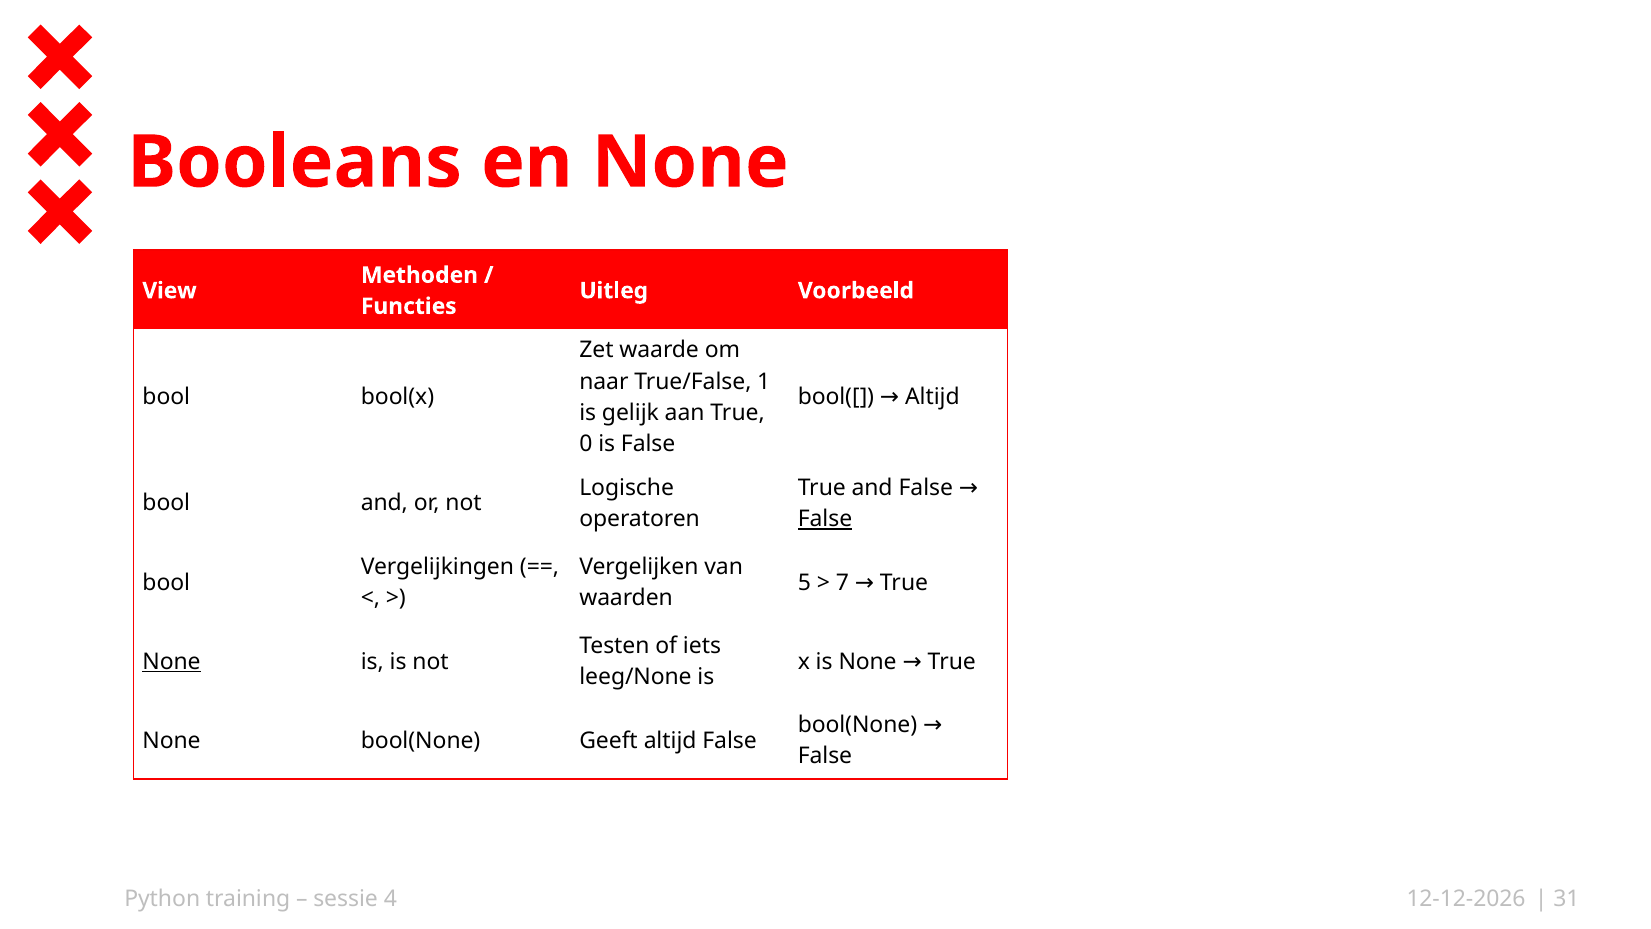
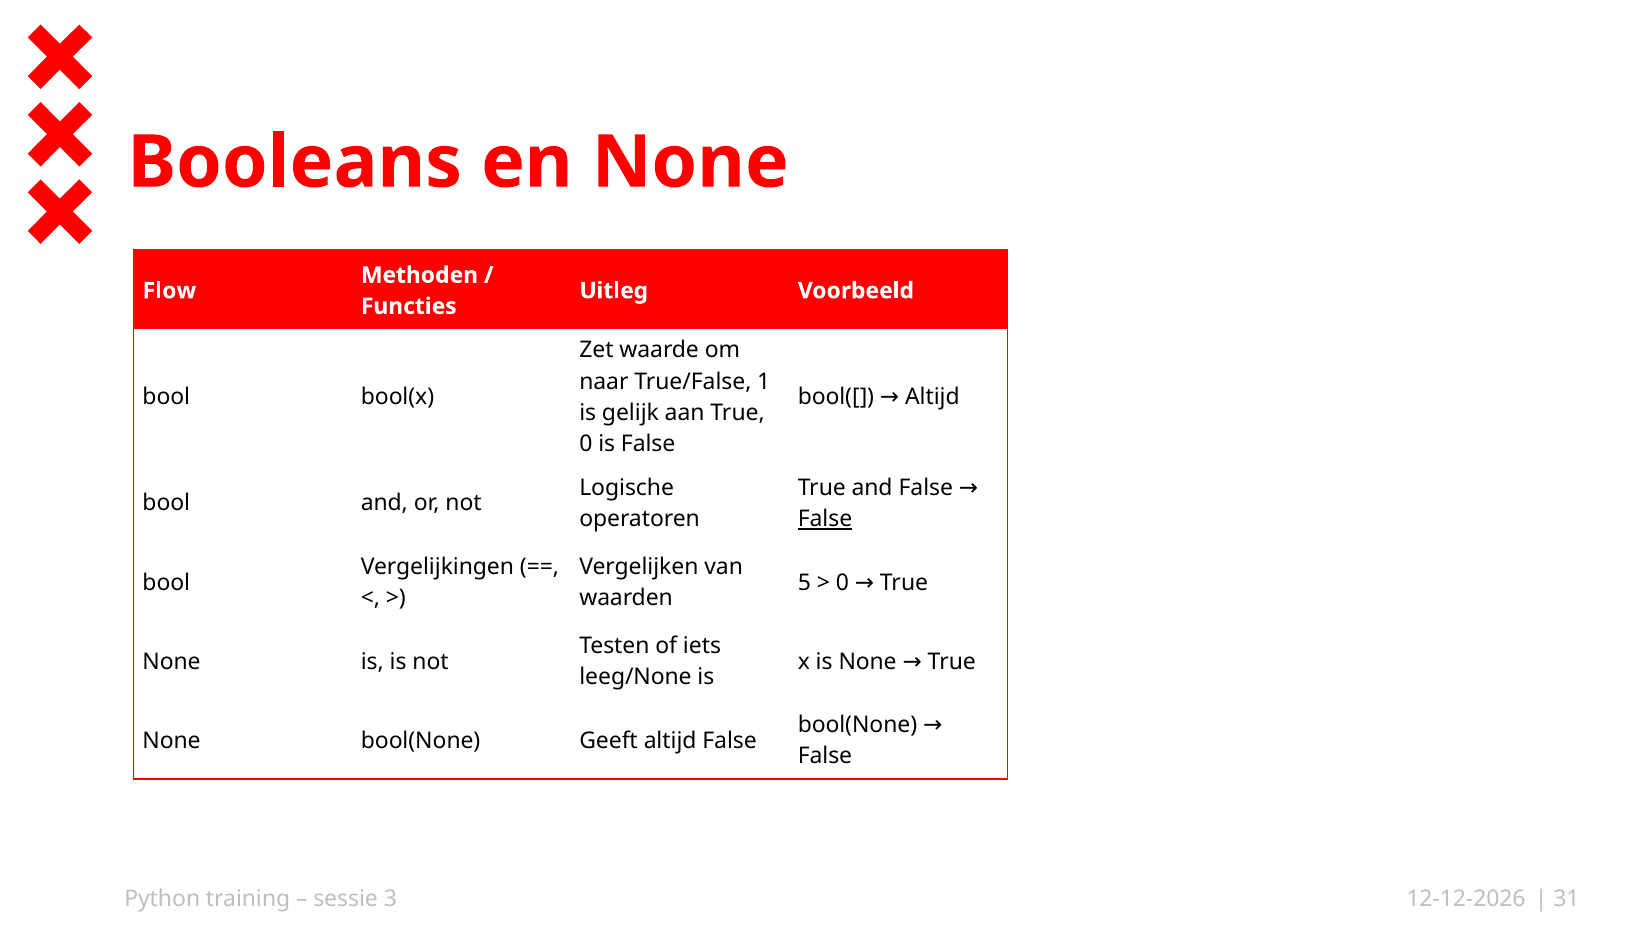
View: View -> Flow (169, 291)
7: 7 -> 0 (842, 582)
None underline: present -> none (172, 661)
4: 4 -> 3 (390, 899)
